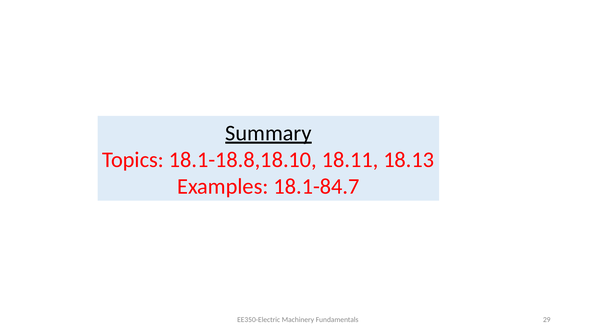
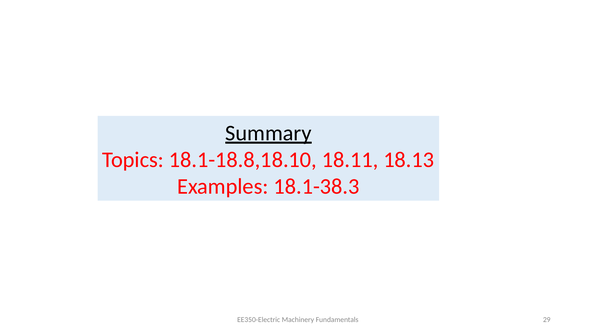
18.1-84.7: 18.1-84.7 -> 18.1-38.3 (317, 187)
